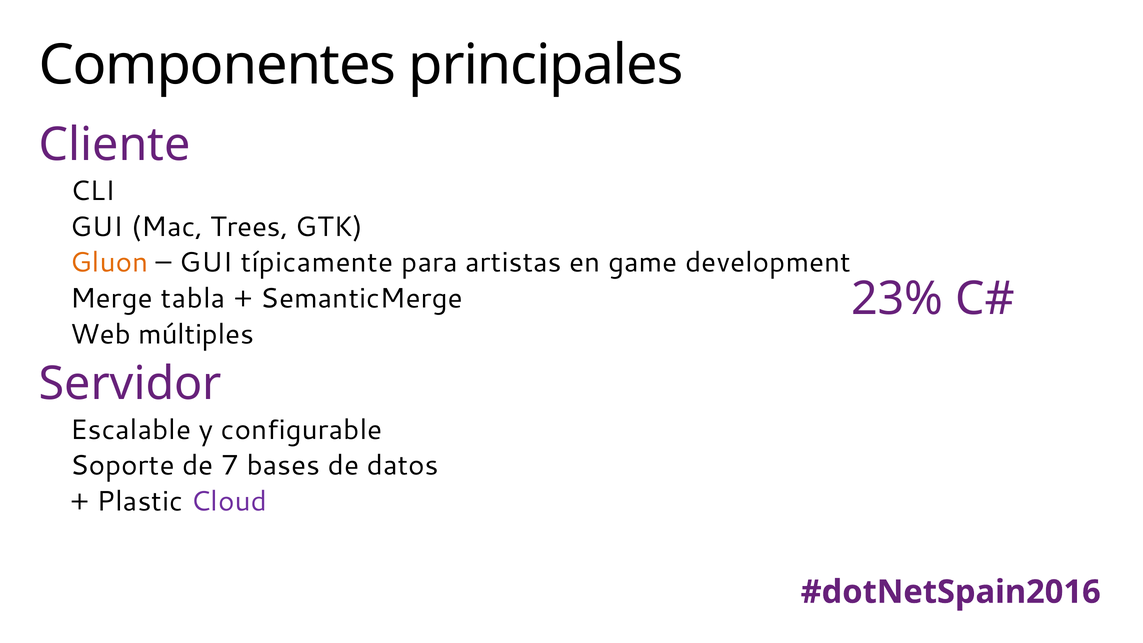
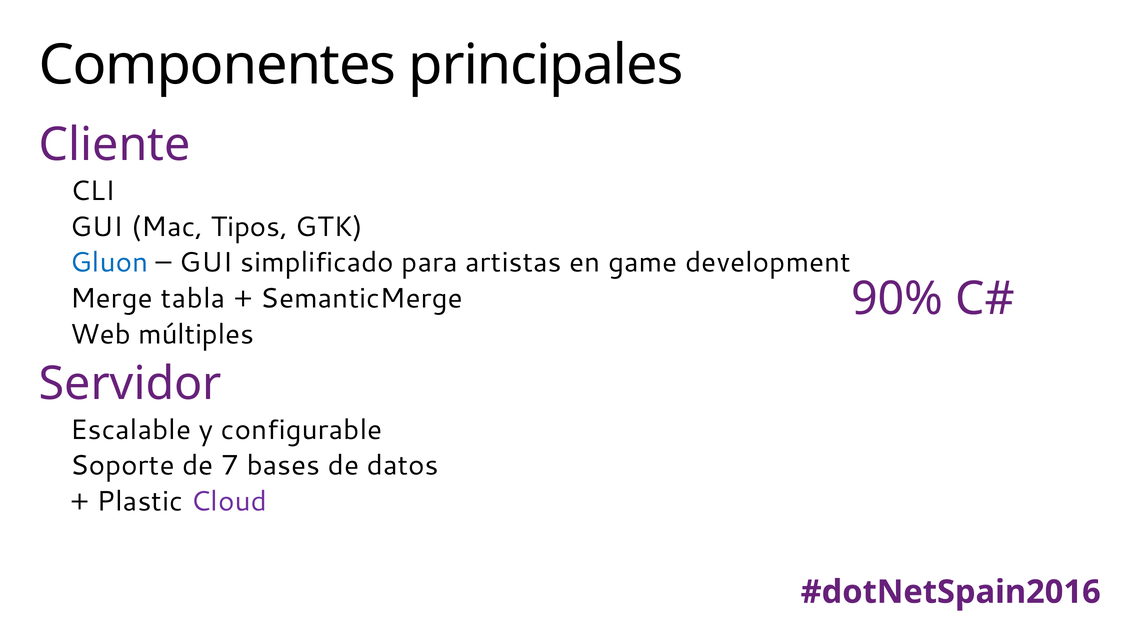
Trees: Trees -> Tipos (249, 227)
Gluon colour: orange -> blue (109, 263)
típicamente: típicamente -> simplificado (317, 263)
23%: 23% -> 90% (897, 299)
